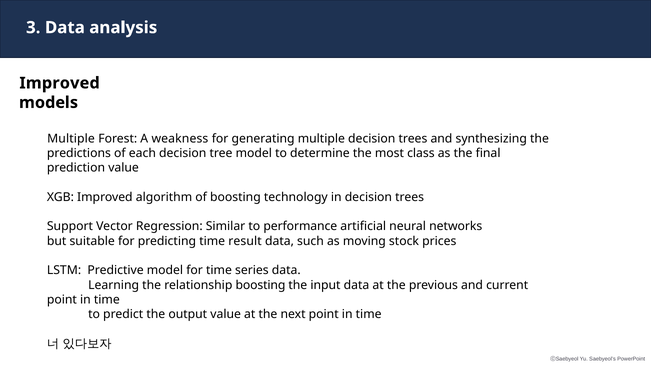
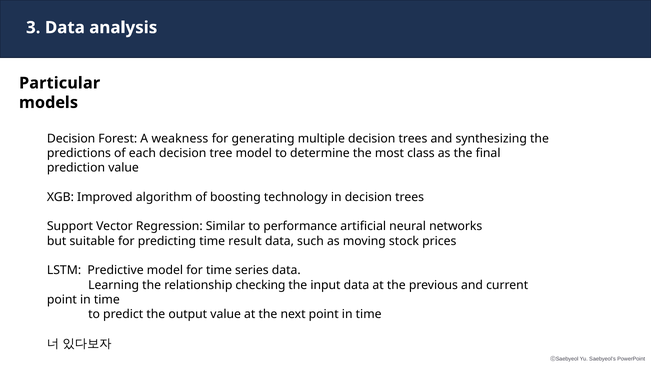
Improved: Improved -> Particular (60, 83)
Multiple: Multiple -> Decision (71, 139)
relationship boosting: boosting -> checking (260, 285)
